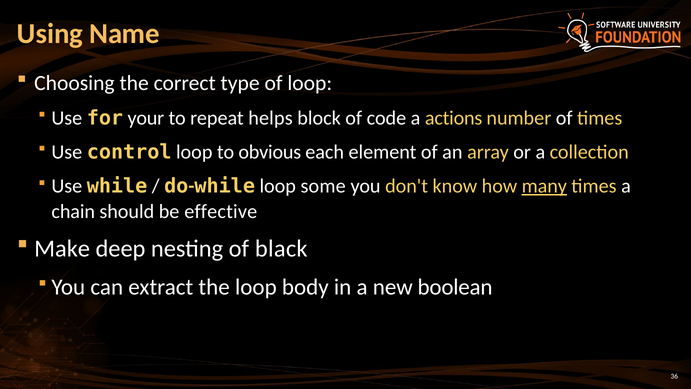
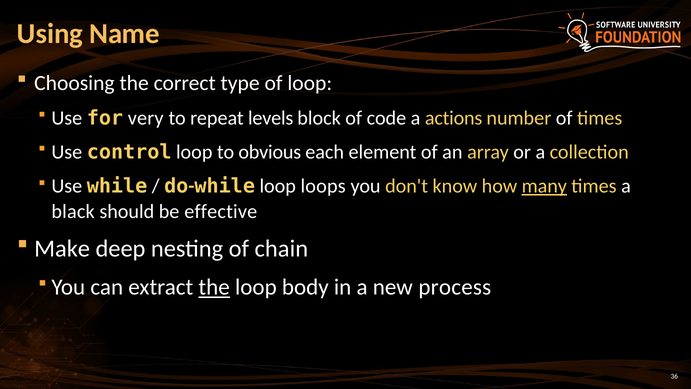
your: your -> very (146, 118)
helps: helps -> levels (271, 118)
some: some -> loops (323, 186)
chain: chain -> black (73, 211)
black: black -> chain (281, 249)
the underline: none -> present (214, 287)
boolean: boolean -> process (455, 287)
